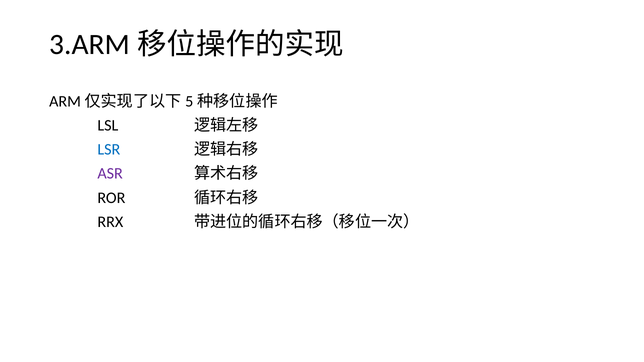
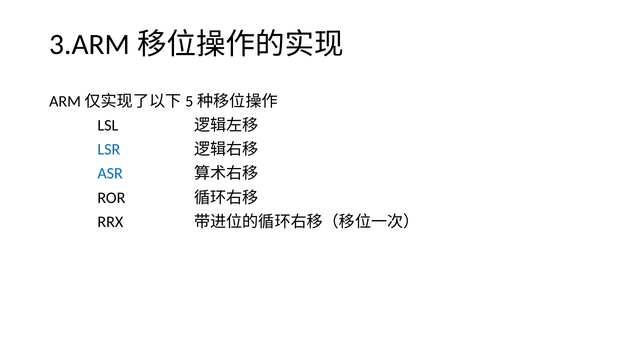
ASR colour: purple -> blue (110, 174)
